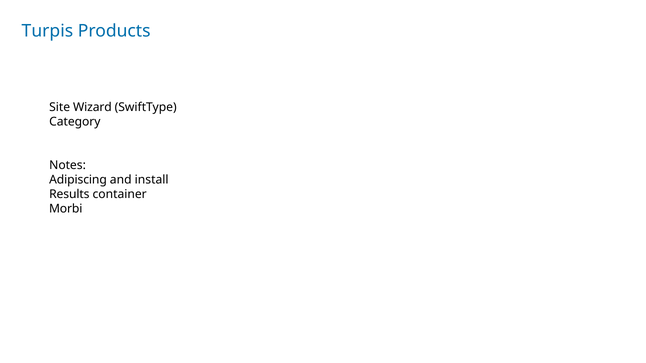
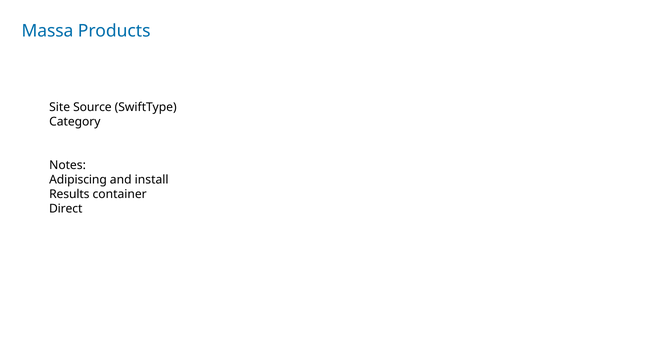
Turpis: Turpis -> Massa (47, 31)
Wizard: Wizard -> Source (92, 107)
Morbi: Morbi -> Direct (66, 209)
